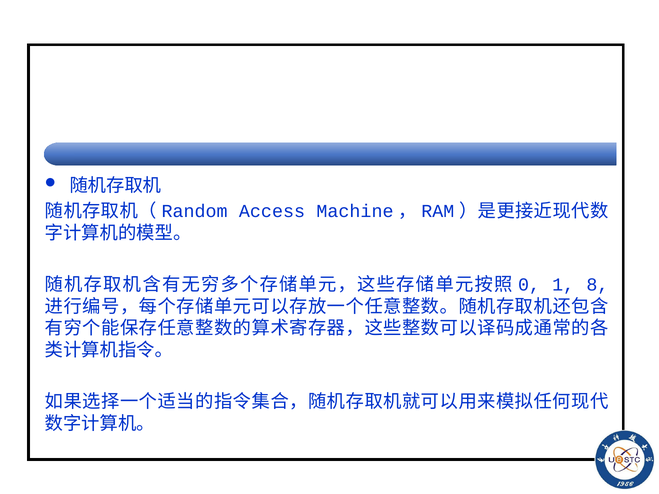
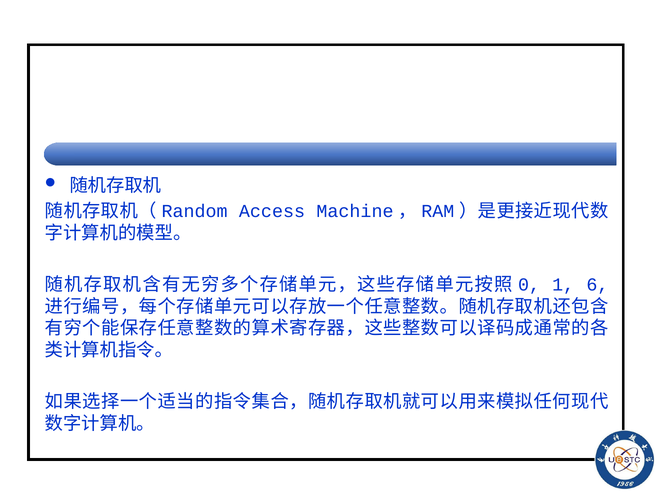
8: 8 -> 6 (597, 285)
